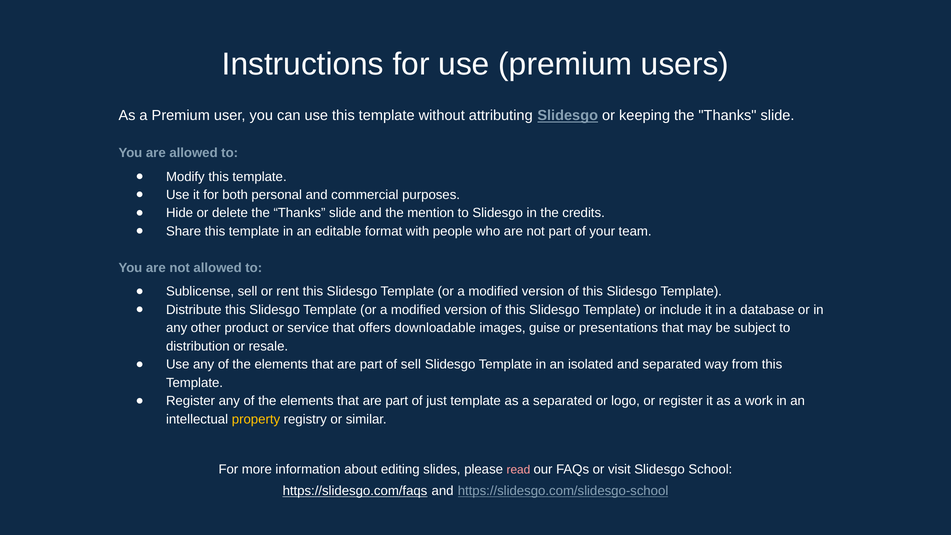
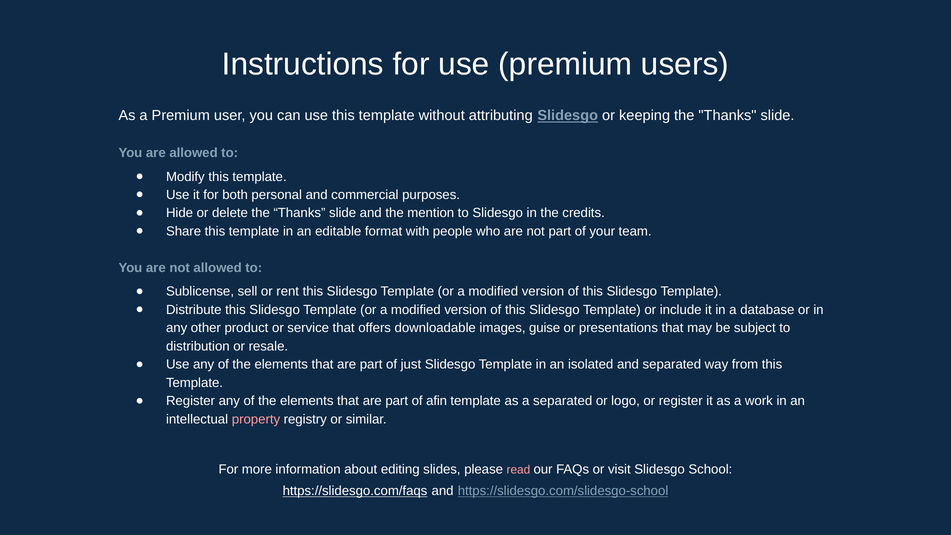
of sell: sell -> just (411, 365)
just: just -> afin (437, 401)
property colour: yellow -> pink (256, 419)
